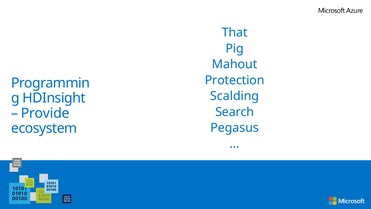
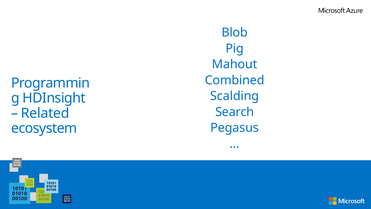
That: That -> Blob (235, 33)
Protection: Protection -> Combined (235, 80)
Provide: Provide -> Related (45, 113)
